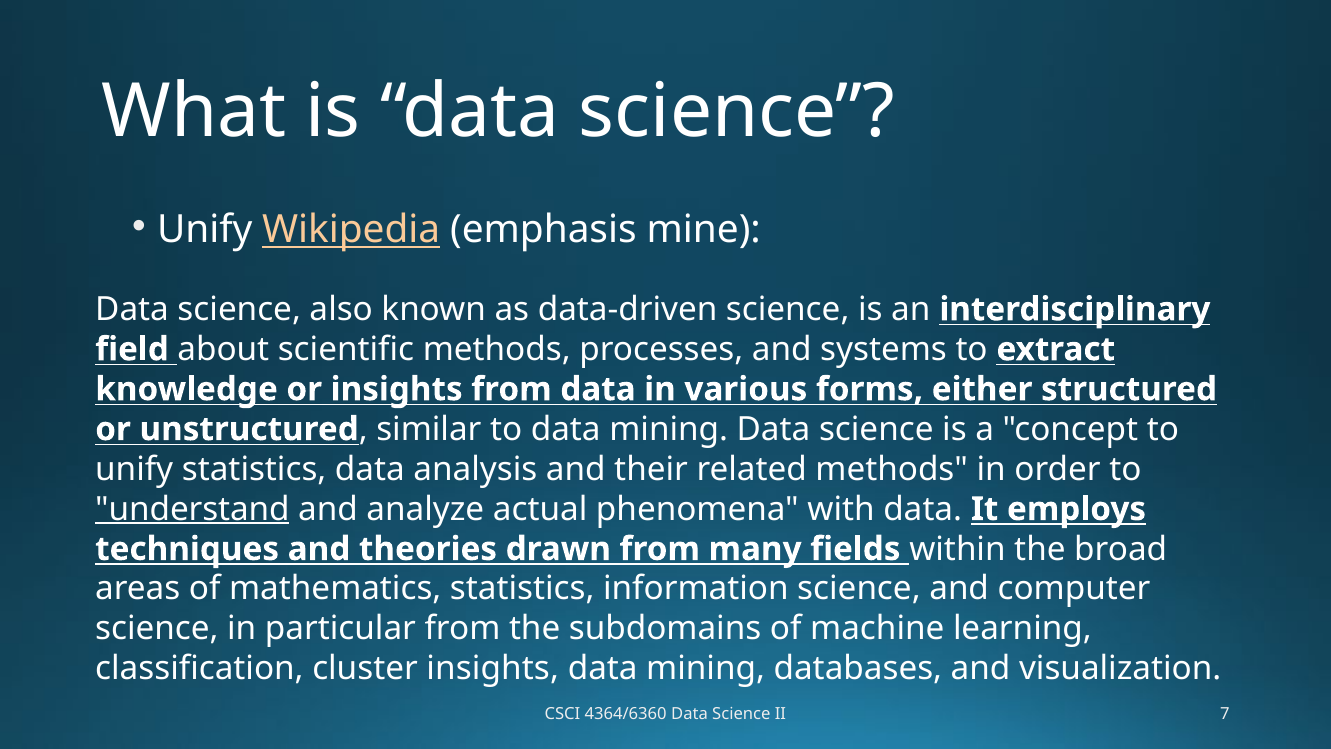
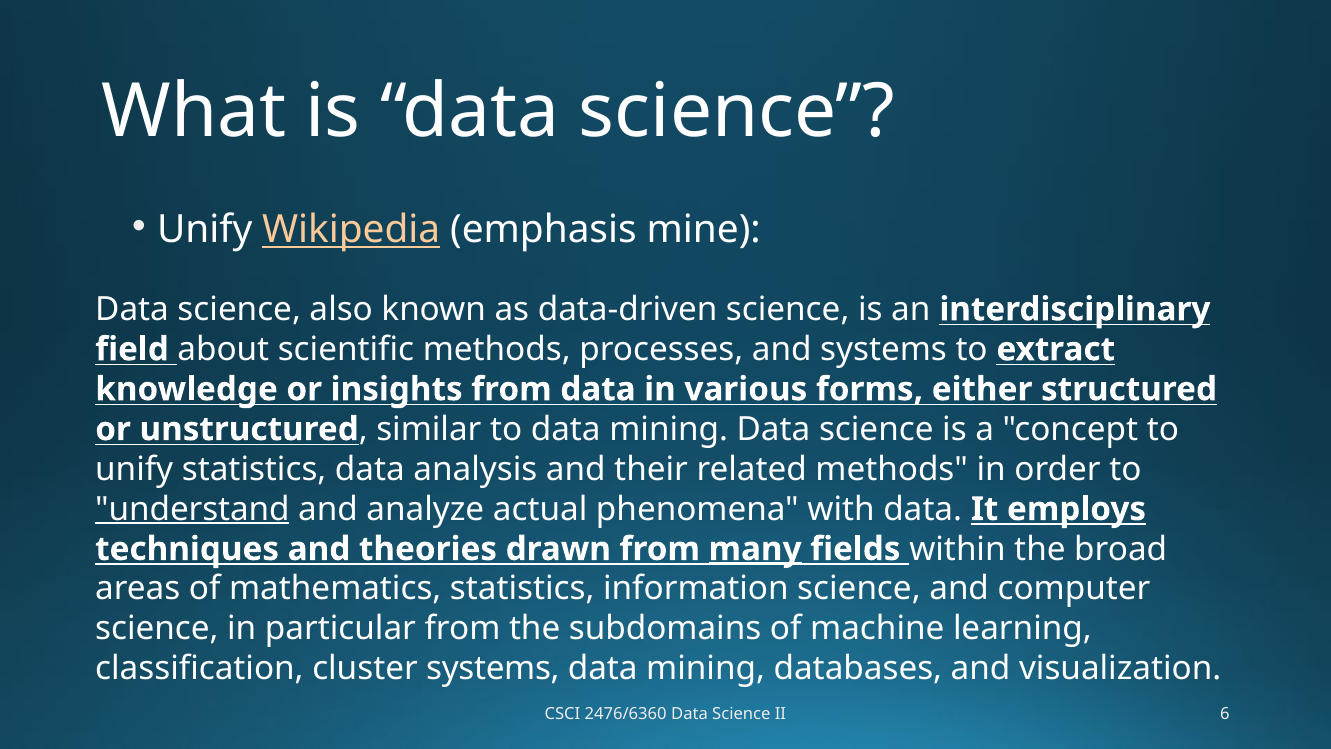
many underline: none -> present (755, 549)
cluster insights: insights -> systems (493, 669)
4364/6360: 4364/6360 -> 2476/6360 (626, 714)
7: 7 -> 6 (1225, 714)
